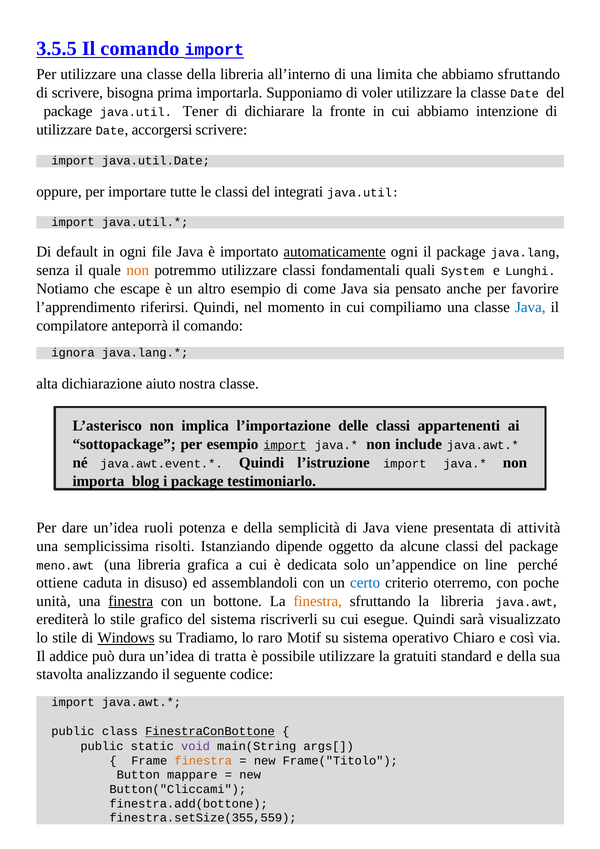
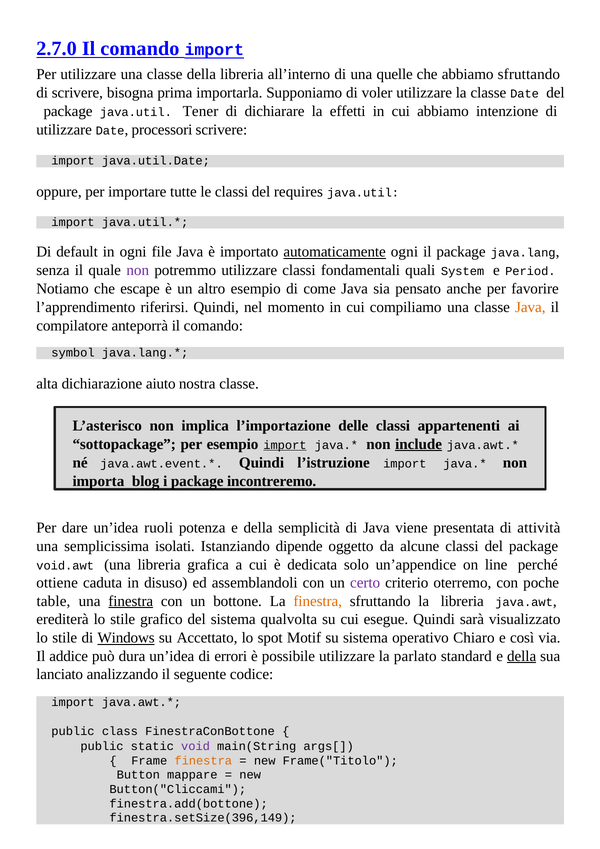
3.5.5: 3.5.5 -> 2.7.0 (57, 49)
limita: limita -> quelle (395, 74)
fronte: fronte -> effetti (348, 111)
accorgersi: accorgersi -> processori (162, 130)
integrati: integrati -> requires (298, 192)
non colour: orange -> purple (138, 270)
Lunghi: Lunghi -> Period (530, 271)
Java colour: blue -> orange (530, 307)
ignora: ignora -> symbol (73, 353)
include underline: none -> present (419, 444)
testimoniarlo: testimoniarlo -> incontreremo (272, 481)
risolti: risolti -> isolati (175, 546)
meno.awt: meno.awt -> void.awt (65, 566)
certo colour: blue -> purple (365, 583)
unità: unità -> table (53, 601)
riscriverli: riscriverli -> qualvolta (289, 620)
Tradiamo: Tradiamo -> Accettato (207, 638)
raro: raro -> spot (270, 638)
tratta: tratta -> errori (231, 656)
gratuiti: gratuiti -> parlato (415, 656)
della underline: none -> present (522, 656)
stavolta: stavolta -> lanciato (60, 675)
FinestraConBottone underline: present -> none (210, 732)
finestra.setSize(355,559: finestra.setSize(355,559 -> finestra.setSize(396,149 (203, 818)
